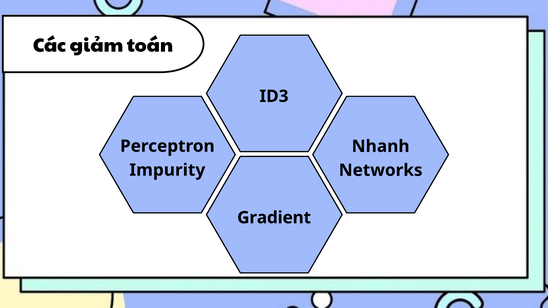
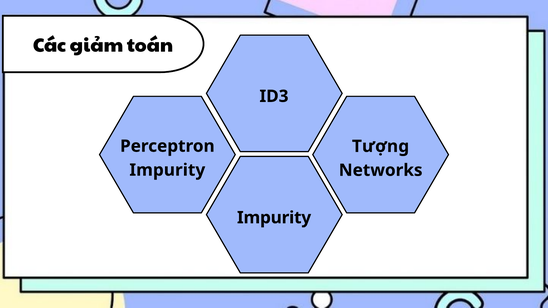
Nhanh: Nhanh -> Tượng (381, 146)
Gradient: Gradient -> Impurity (274, 218)
